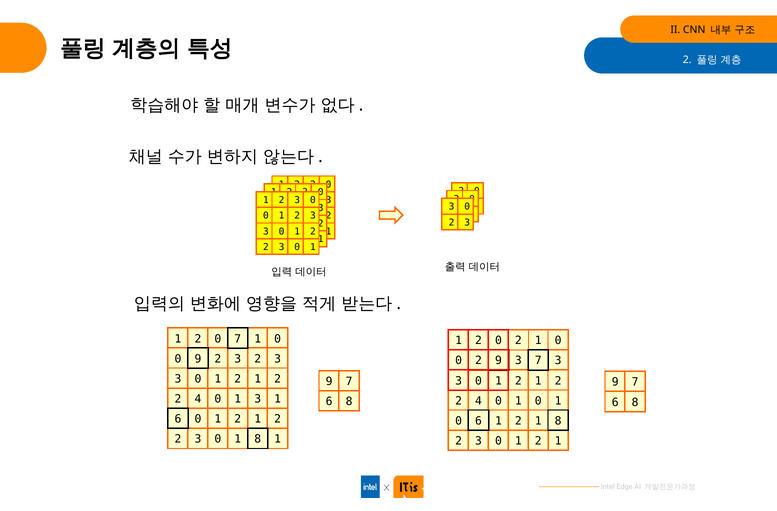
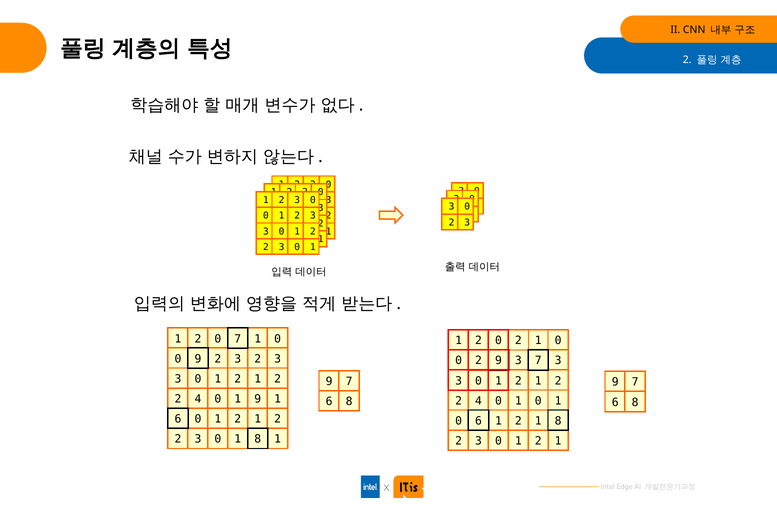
1 3: 3 -> 9 (258, 399)
